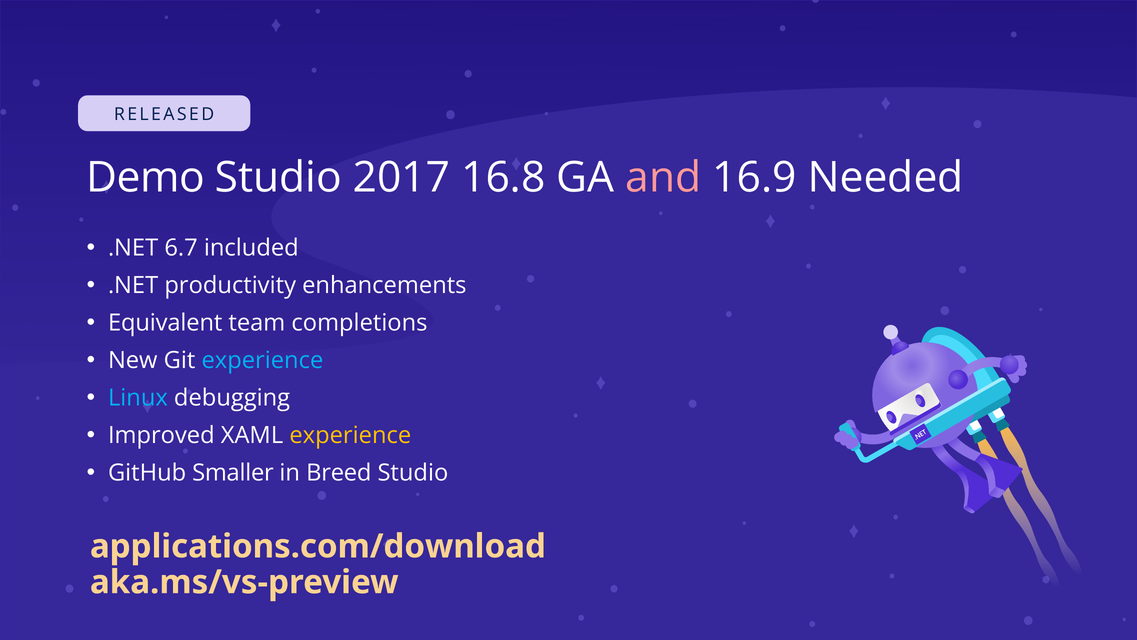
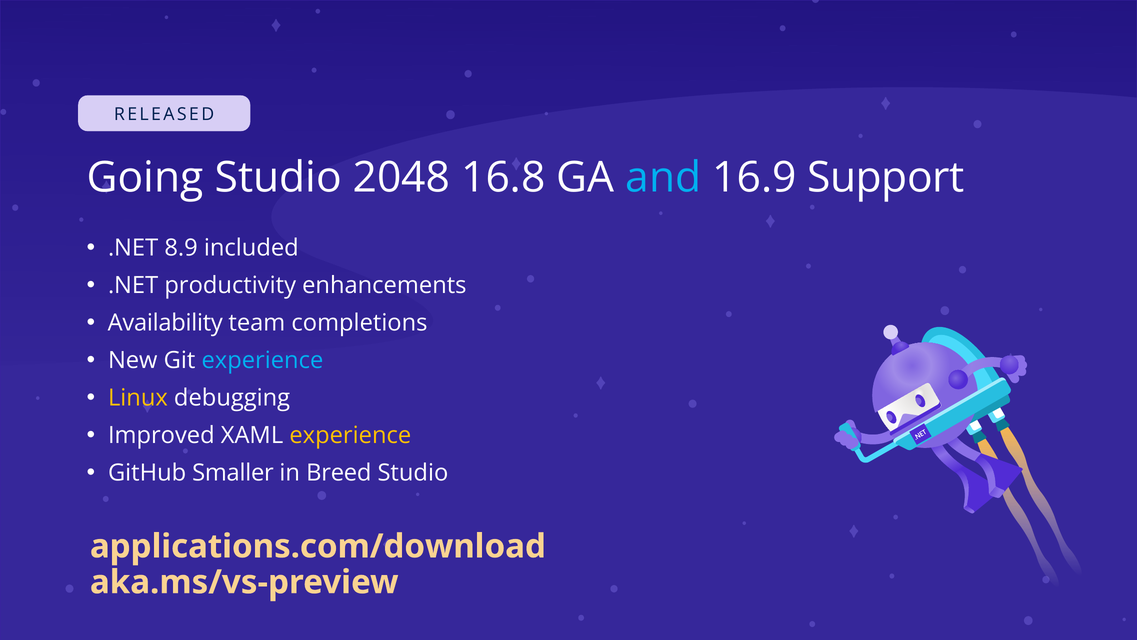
Demo: Demo -> Going (145, 178)
2017: 2017 -> 2048 (401, 178)
and colour: pink -> light blue (663, 178)
Needed: Needed -> Support (886, 178)
6.7: 6.7 -> 8.9 (181, 248)
Equivalent: Equivalent -> Availability (165, 323)
Linux colour: light blue -> yellow (138, 398)
